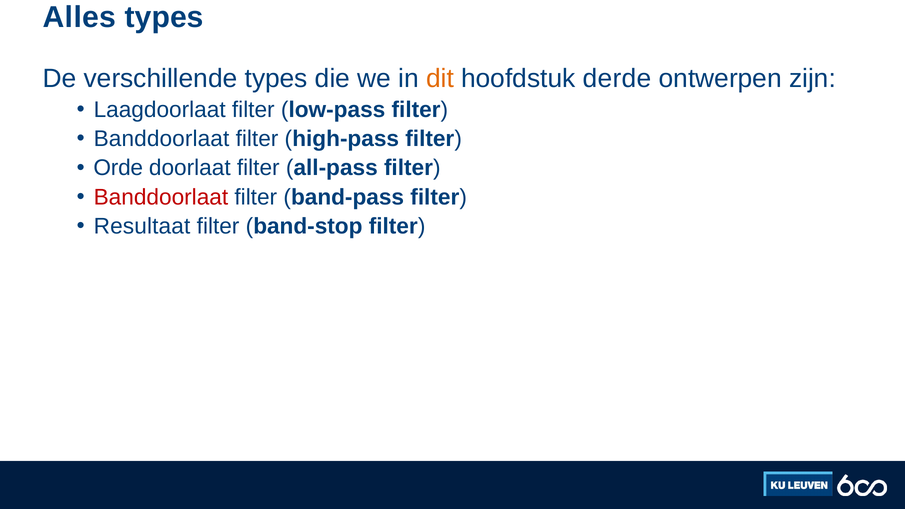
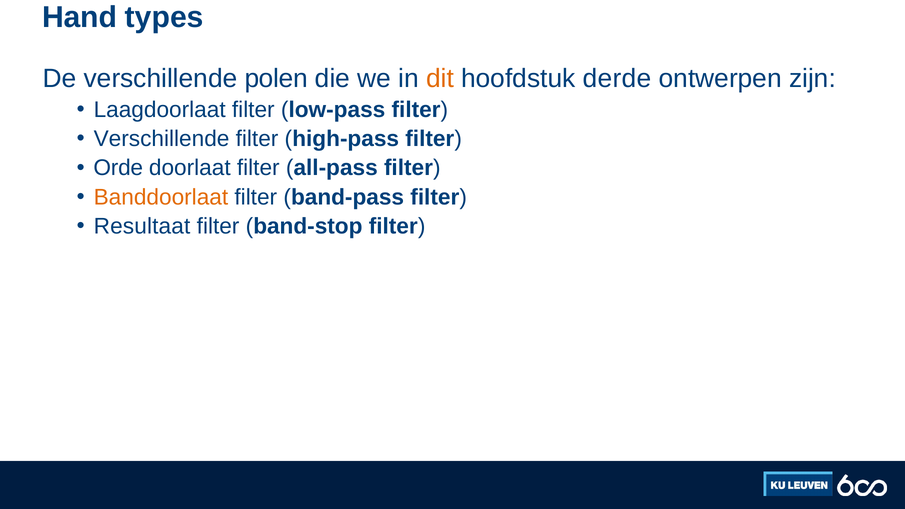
Alles: Alles -> Hand (80, 17)
verschillende types: types -> polen (276, 79)
Banddoorlaat: Banddoorlaat -> Verschillende (162, 139)
Banddoorlaat colour: red -> orange (161, 197)
